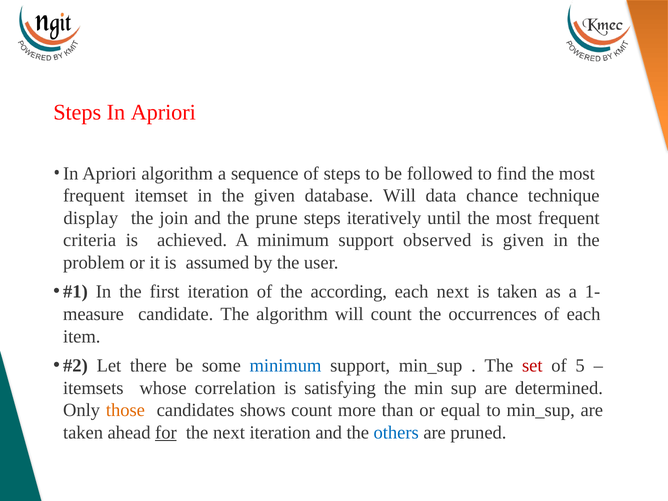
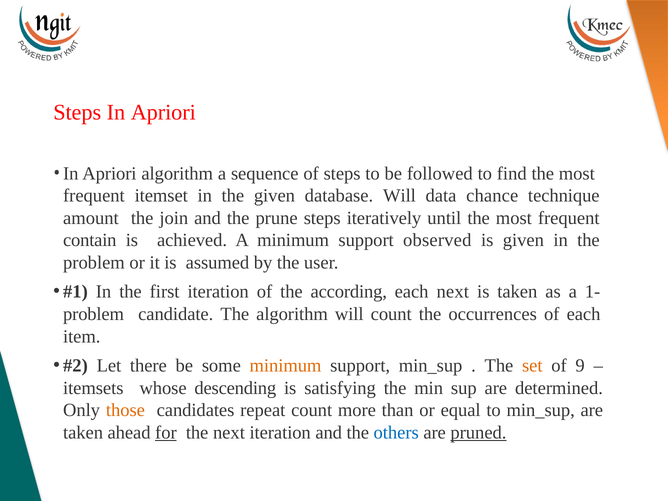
display: display -> amount (91, 218)
criteria: criteria -> contain (90, 240)
measure: measure -> problem (94, 314)
minimum colour: blue -> orange (286, 366)
set colour: red -> orange (532, 366)
5: 5 -> 9 (580, 366)
correlation: correlation -> descending (235, 388)
shows: shows -> repeat (263, 410)
pruned underline: none -> present (478, 432)
